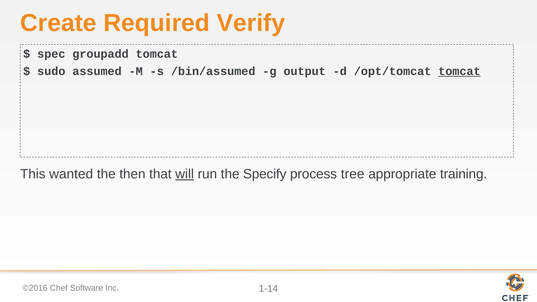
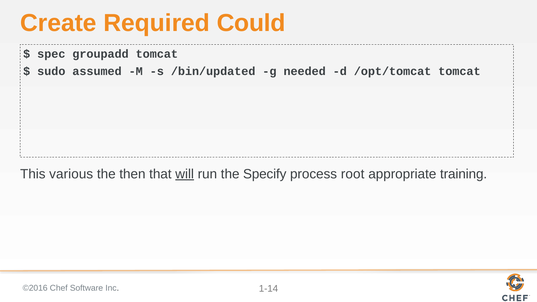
Verify: Verify -> Could (251, 23)
/bin/assumed: /bin/assumed -> /bin/updated (213, 71)
output: output -> needed (305, 71)
tomcat underline: present -> none (459, 71)
wanted: wanted -> various (71, 174)
tree: tree -> root (353, 174)
